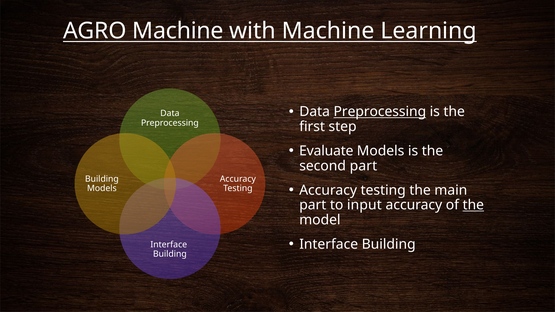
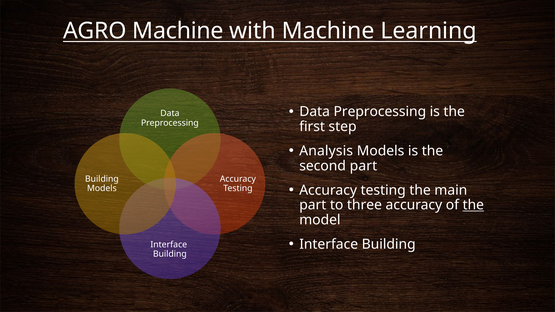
Preprocessing underline: present -> none (380, 112)
Evaluate: Evaluate -> Analysis (326, 151)
input: input -> three (364, 205)
